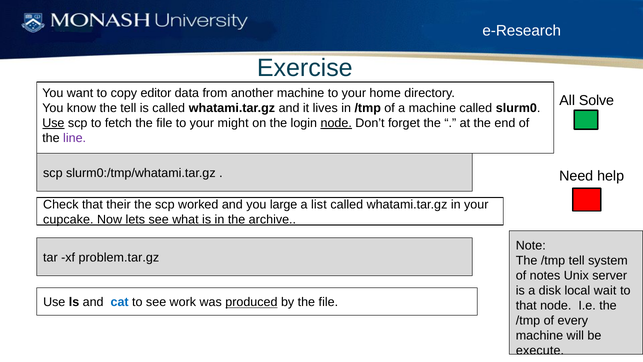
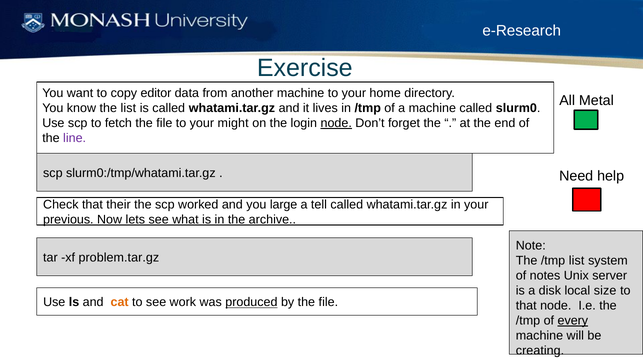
Solve: Solve -> Metal (596, 100)
the tell: tell -> list (128, 108)
Use underline: present -> none (53, 123)
list: list -> tell (319, 204)
cupcake: cupcake -> previous (68, 219)
/tmp tell: tell -> list (577, 260)
wait: wait -> size (605, 290)
cat colour: blue -> orange (120, 302)
every underline: none -> present (573, 320)
execute: execute -> creating (540, 350)
